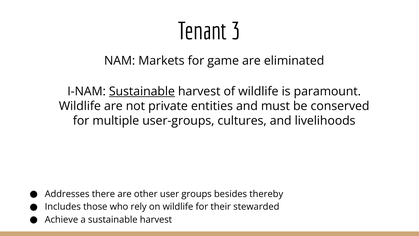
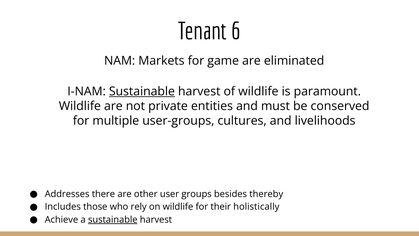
3: 3 -> 6 (236, 31)
stewarded: stewarded -> holistically (256, 207)
sustainable underline: none -> present (113, 219)
